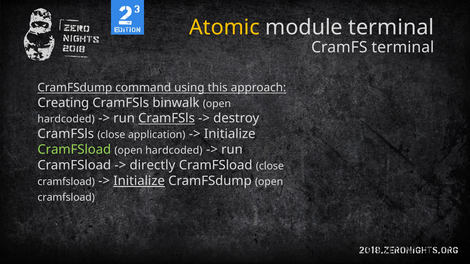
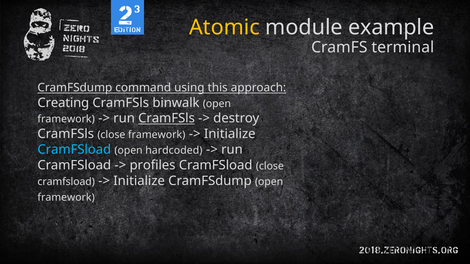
module terminal: terminal -> example (391, 27)
hardcoded: hardcoded -> framework (66, 119)
close application: application -> framework (157, 135)
CramFSload colour: light green -> light blue (74, 150)
directly: directly -> profiles (153, 166)
Initialize underline: present -> none (139, 181)
cramfsload: cramfsload -> framework (66, 198)
